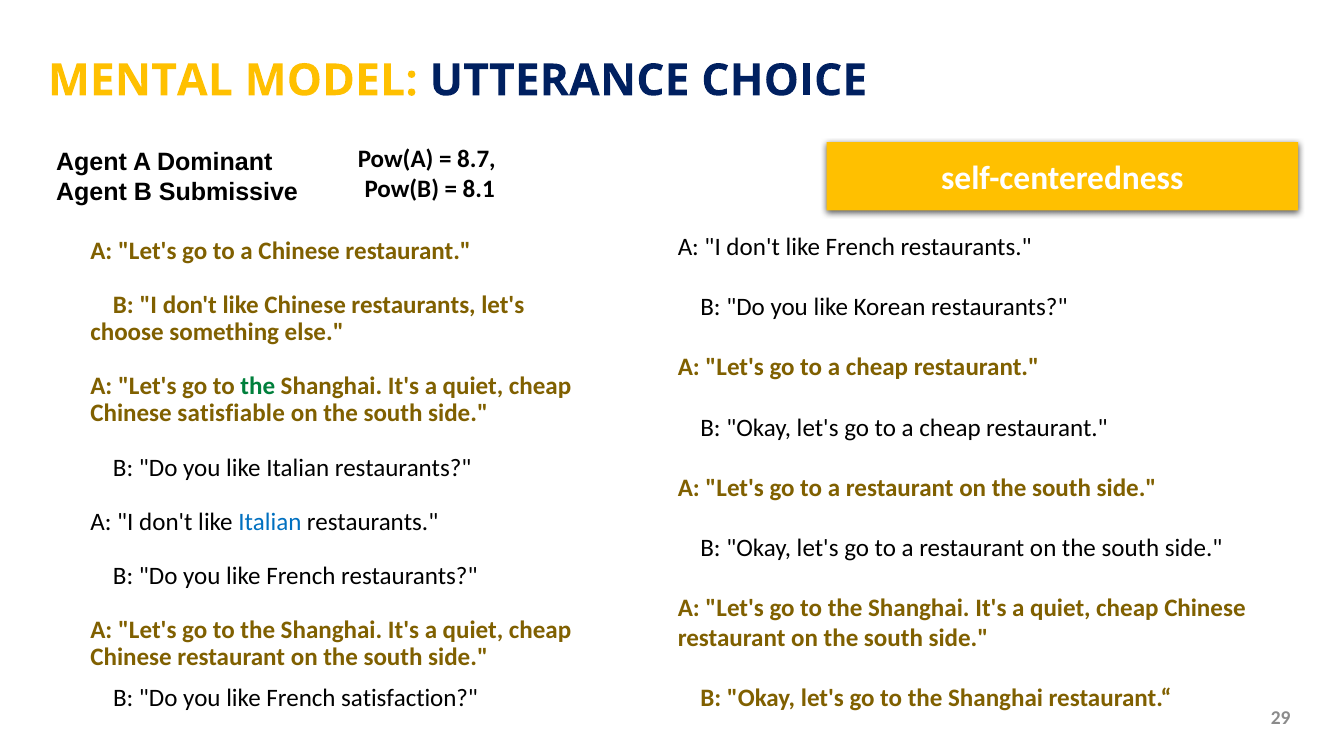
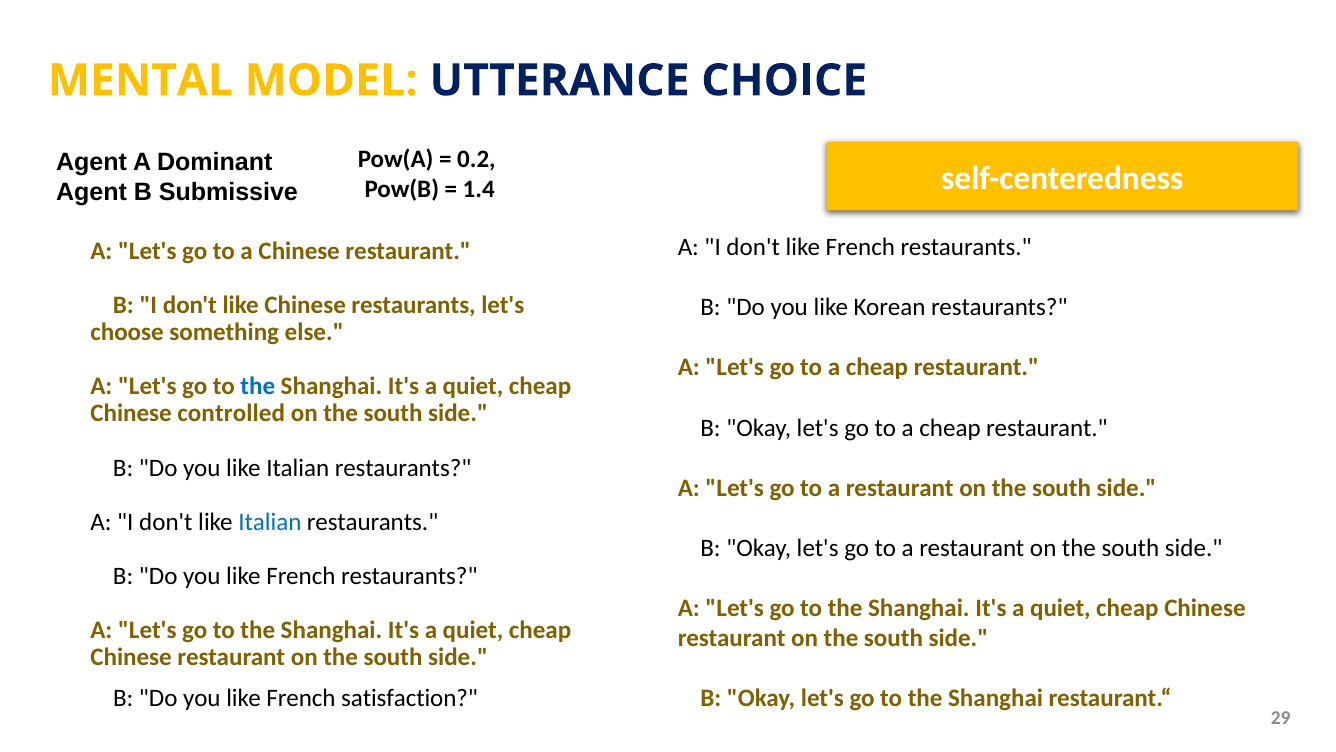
8.7: 8.7 -> 0.2 (476, 159)
8.1: 8.1 -> 1.4 (479, 189)
the colour: green -> blue (258, 386)
satisfiable: satisfiable -> controlled (231, 413)
